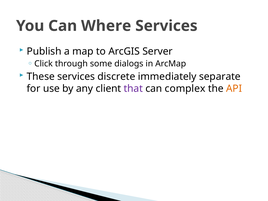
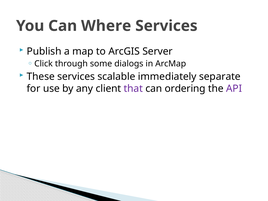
discrete: discrete -> scalable (116, 77)
complex: complex -> ordering (185, 89)
API colour: orange -> purple (234, 89)
